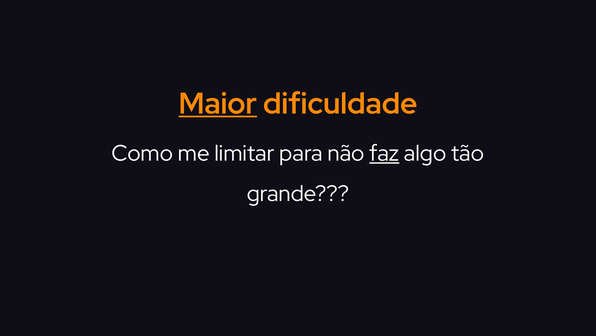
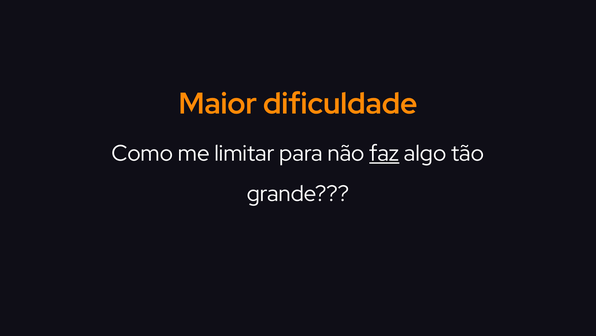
Maior underline: present -> none (218, 103)
